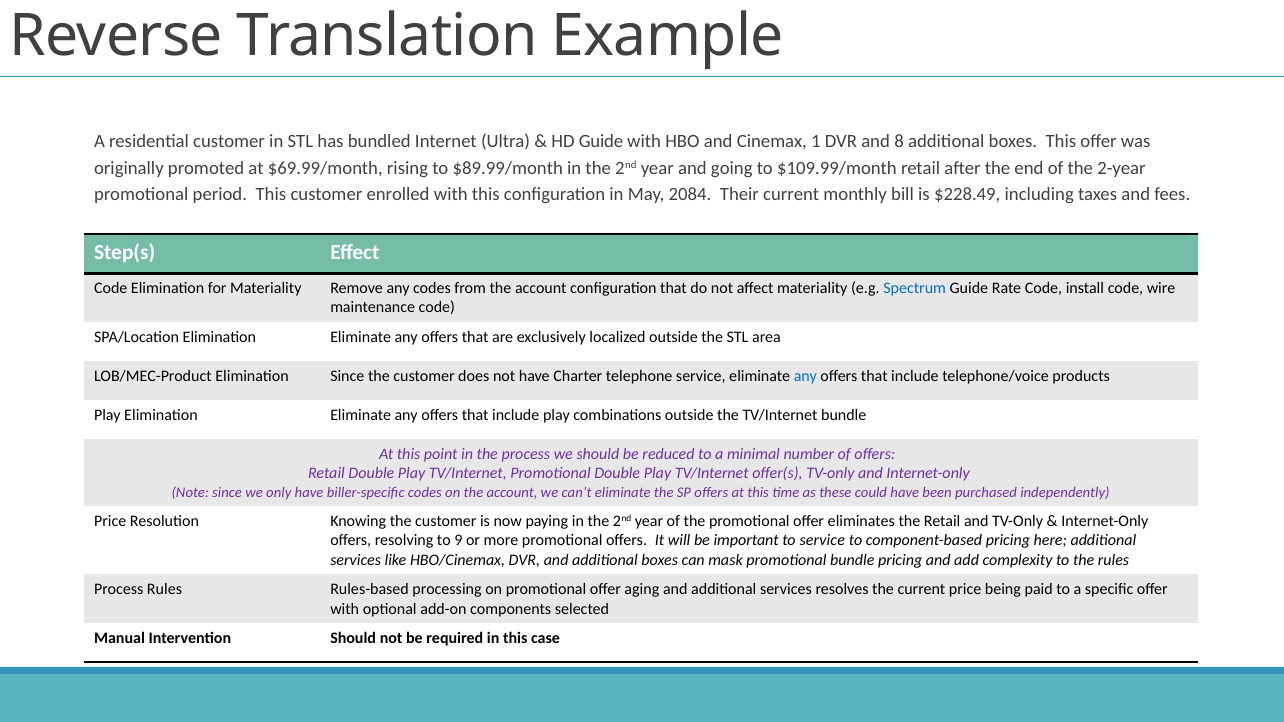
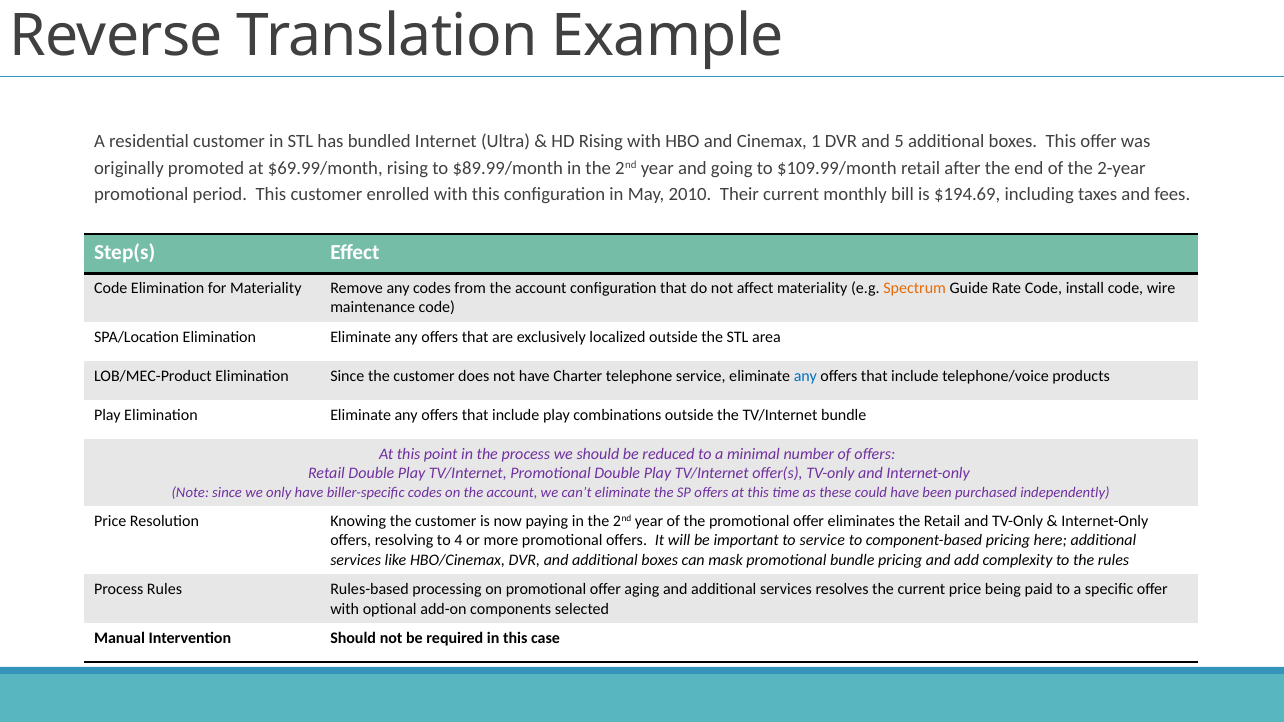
HD Guide: Guide -> Rising (601, 141)
8: 8 -> 5 (899, 141)
2084: 2084 -> 2010 (690, 195)
$228.49: $228.49 -> $194.69 (967, 195)
Spectrum colour: blue -> orange (915, 288)
9: 9 -> 4 (458, 541)
